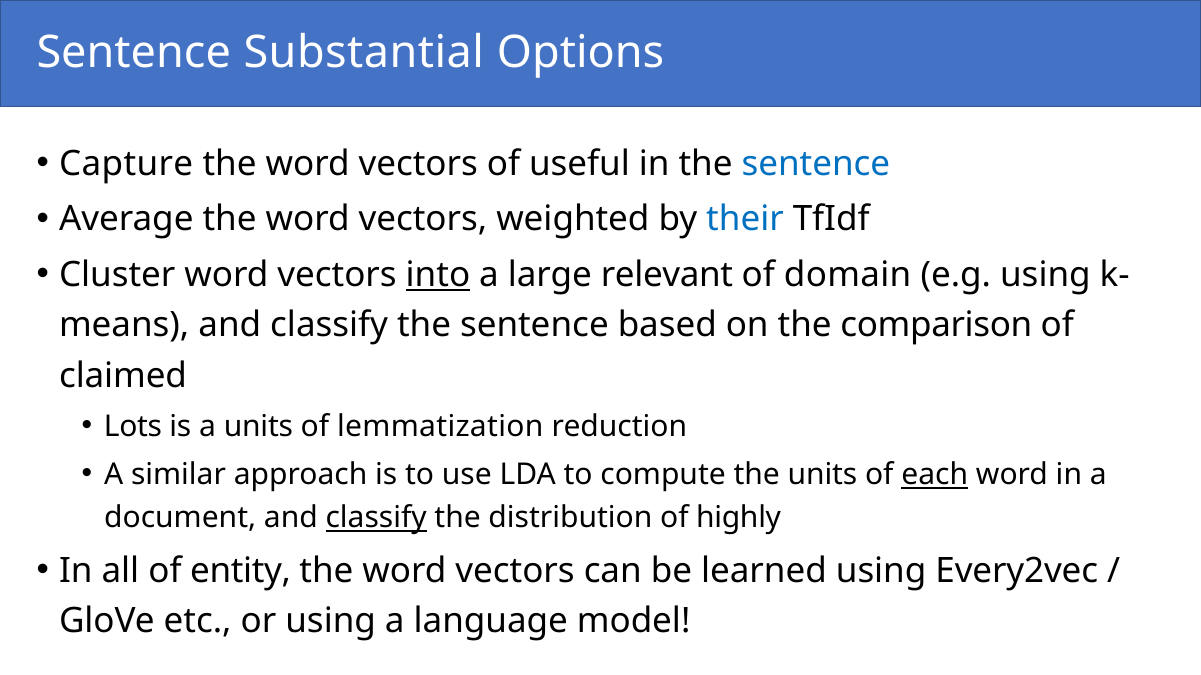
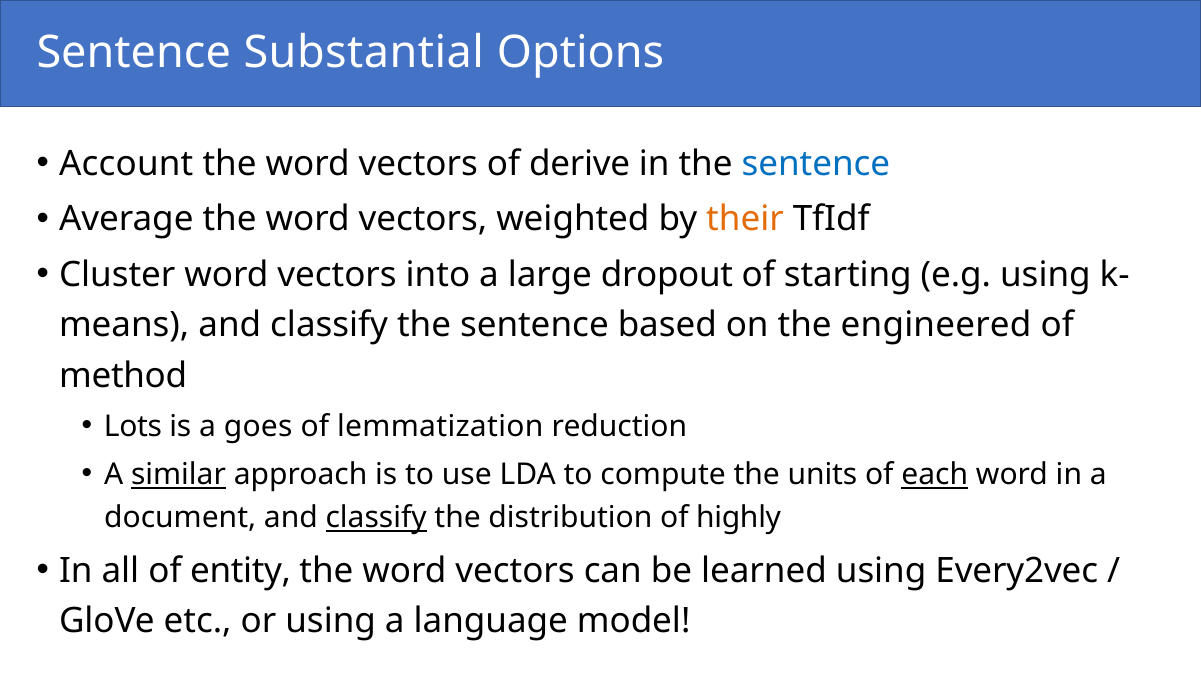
Capture: Capture -> Account (126, 164)
useful: useful -> derive (580, 164)
their colour: blue -> orange (745, 220)
into underline: present -> none (438, 275)
relevant: relevant -> dropout (667, 275)
domain: domain -> starting (848, 275)
comparison: comparison -> engineered (936, 326)
claimed: claimed -> method (123, 376)
a units: units -> goes (258, 427)
similar underline: none -> present (178, 475)
